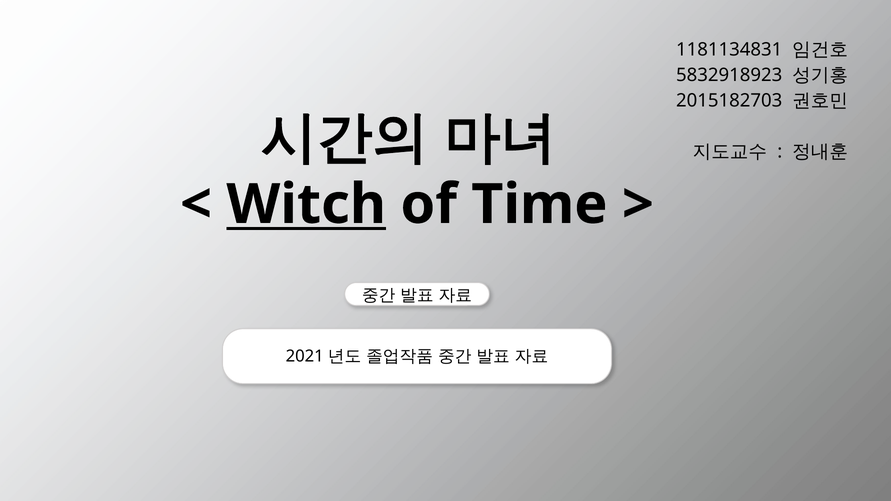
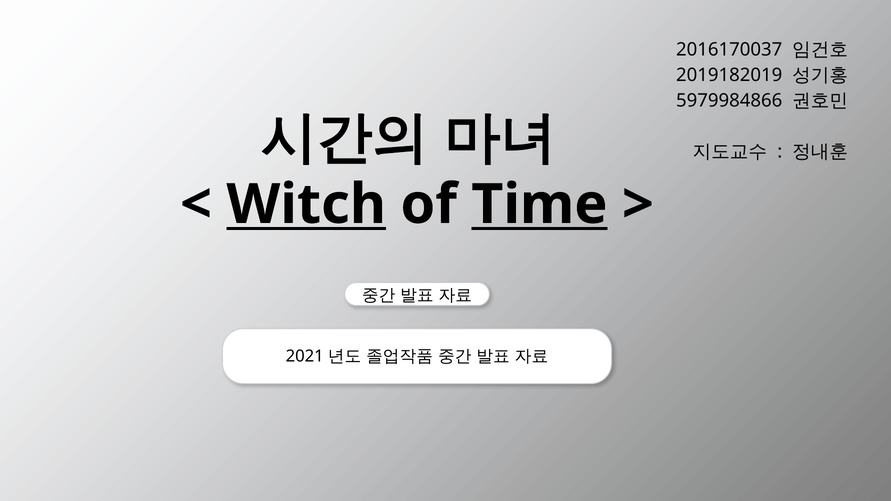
1181134831: 1181134831 -> 2016170037 (729, 50)
5832918923: 5832918923 -> 2019182019 (729, 75)
2015182703: 2015182703 -> 5979984866 (729, 101)
Time underline: none -> present (539, 205)
